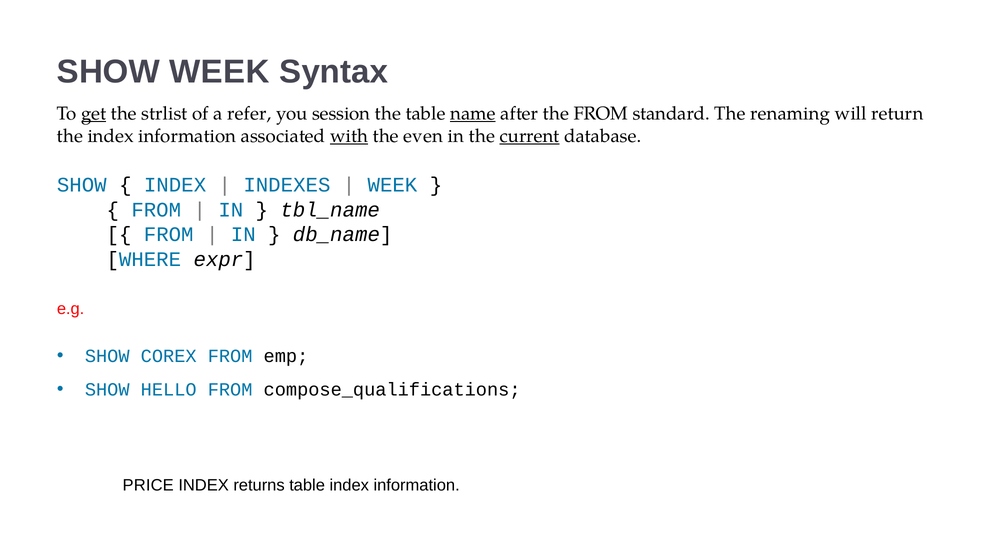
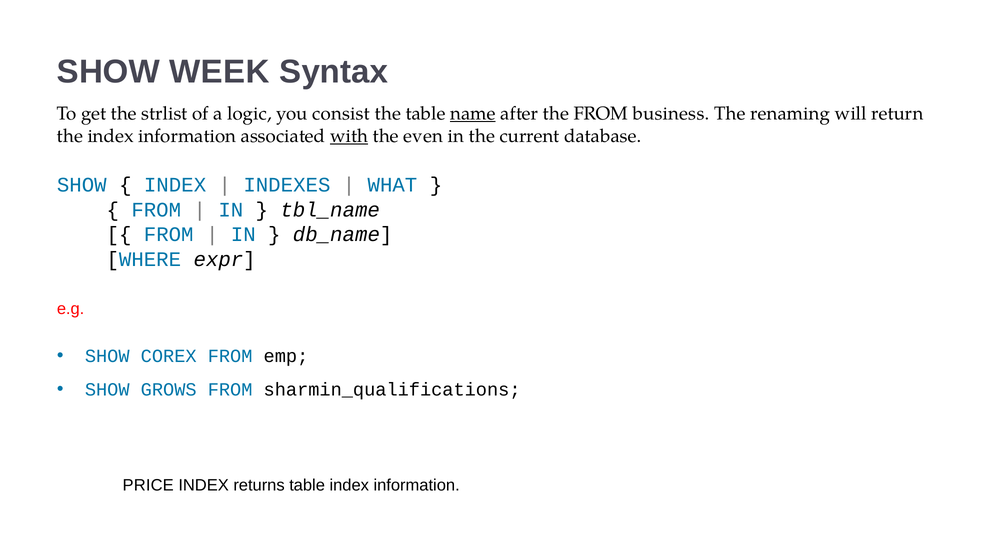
get underline: present -> none (94, 114)
refer: refer -> logic (249, 114)
session: session -> consist (341, 114)
standard: standard -> business (671, 114)
current underline: present -> none (530, 136)
WEEK: WEEK -> WHAT (392, 185)
HELLO: HELLO -> GROWS (169, 390)
compose_qualifications: compose_qualifications -> sharmin_qualifications (392, 390)
